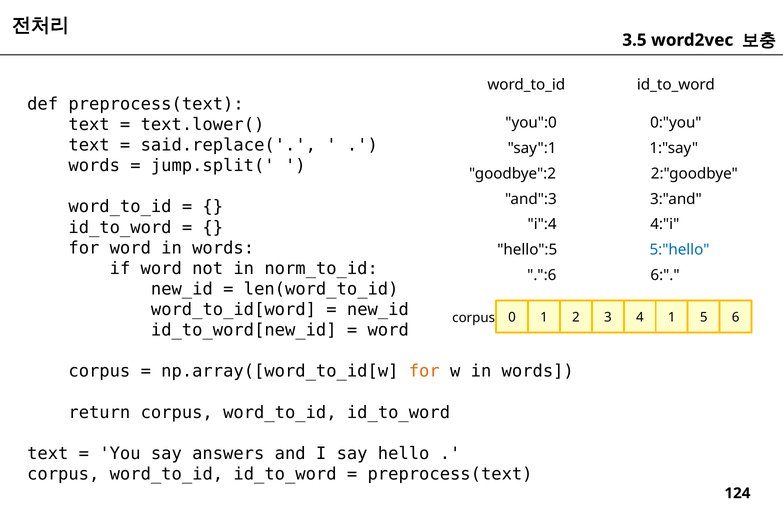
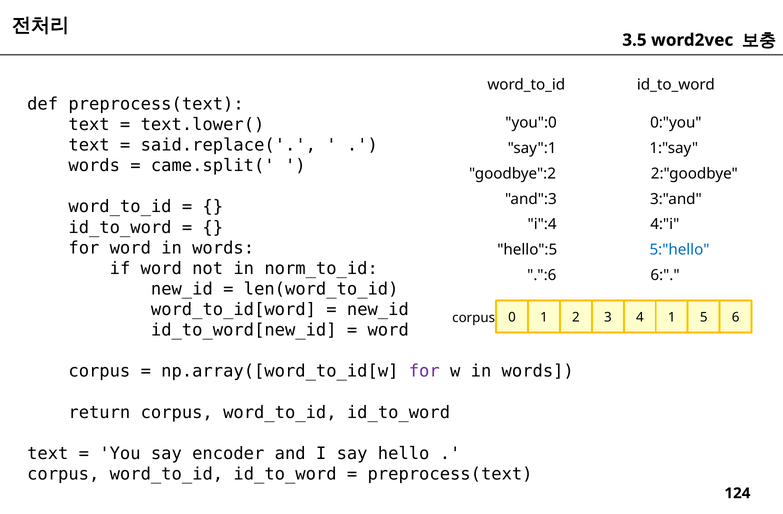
jump.split(: jump.split( -> came.split( (213, 166)
for colour: orange -> purple (424, 371)
answers: answers -> encoder (228, 454)
